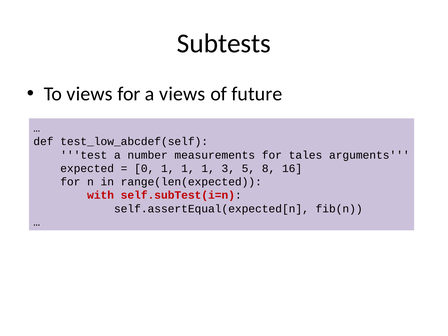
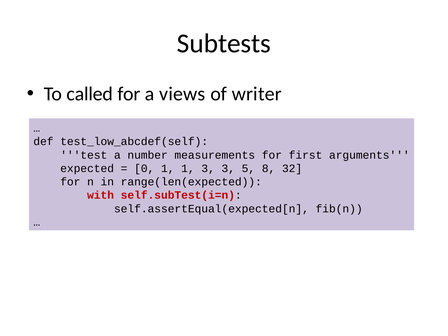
To views: views -> called (90, 94)
future: future -> writer (257, 94)
tales: tales -> first (306, 155)
1 1 1: 1 -> 3 (208, 168)
16: 16 -> 32 (292, 168)
